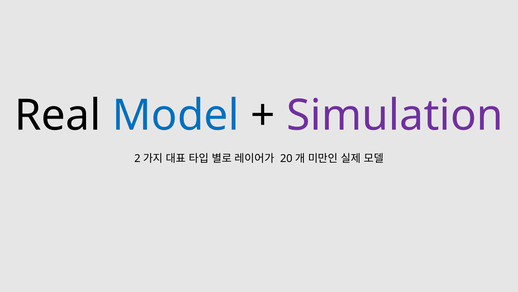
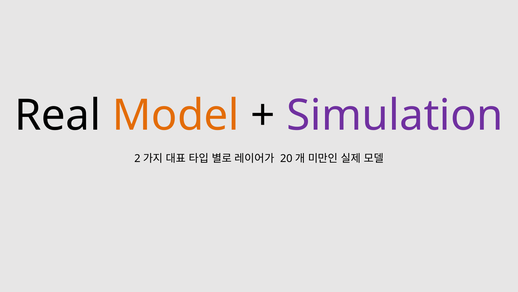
Model colour: blue -> orange (176, 115)
